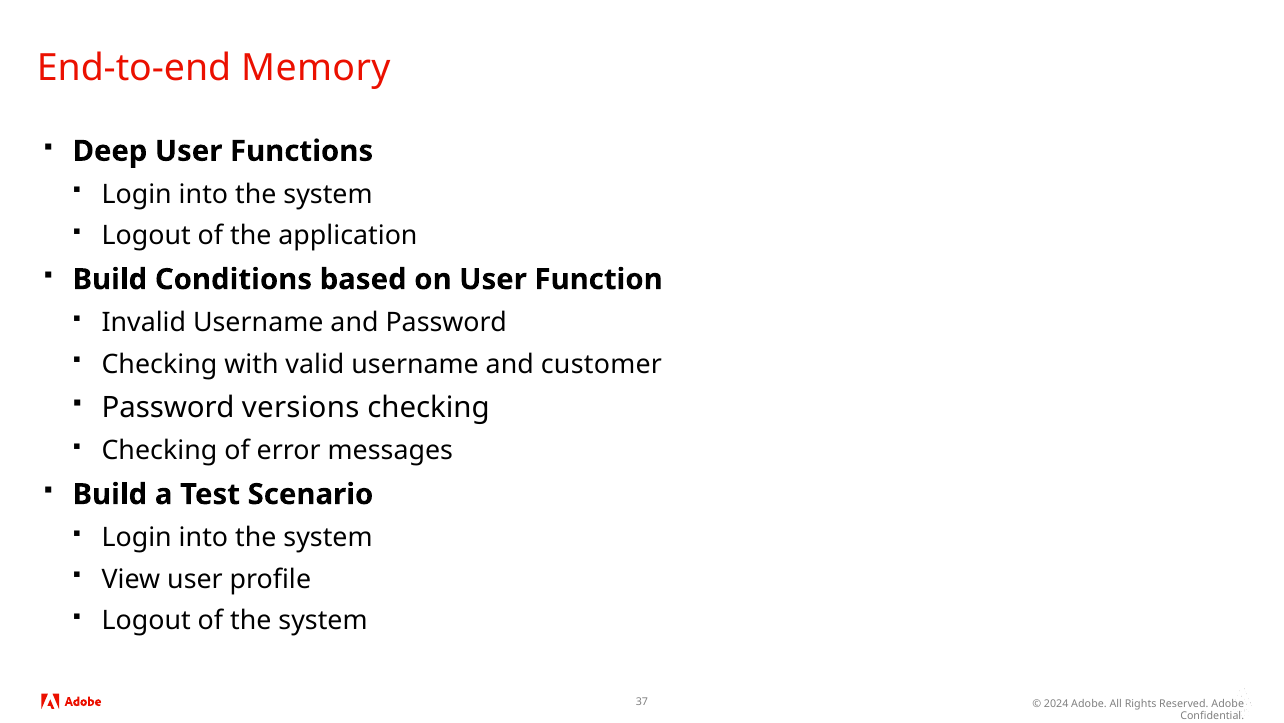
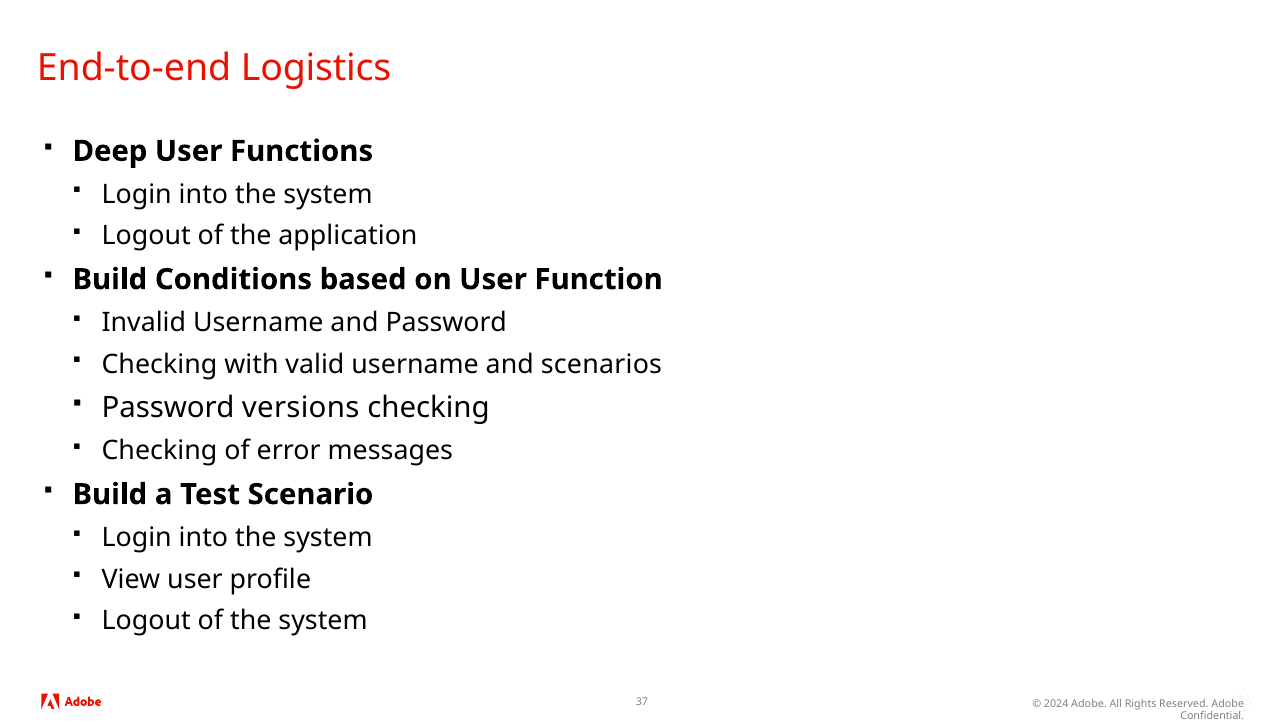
Memory: Memory -> Logistics (316, 68)
customer: customer -> scenarios (601, 364)
